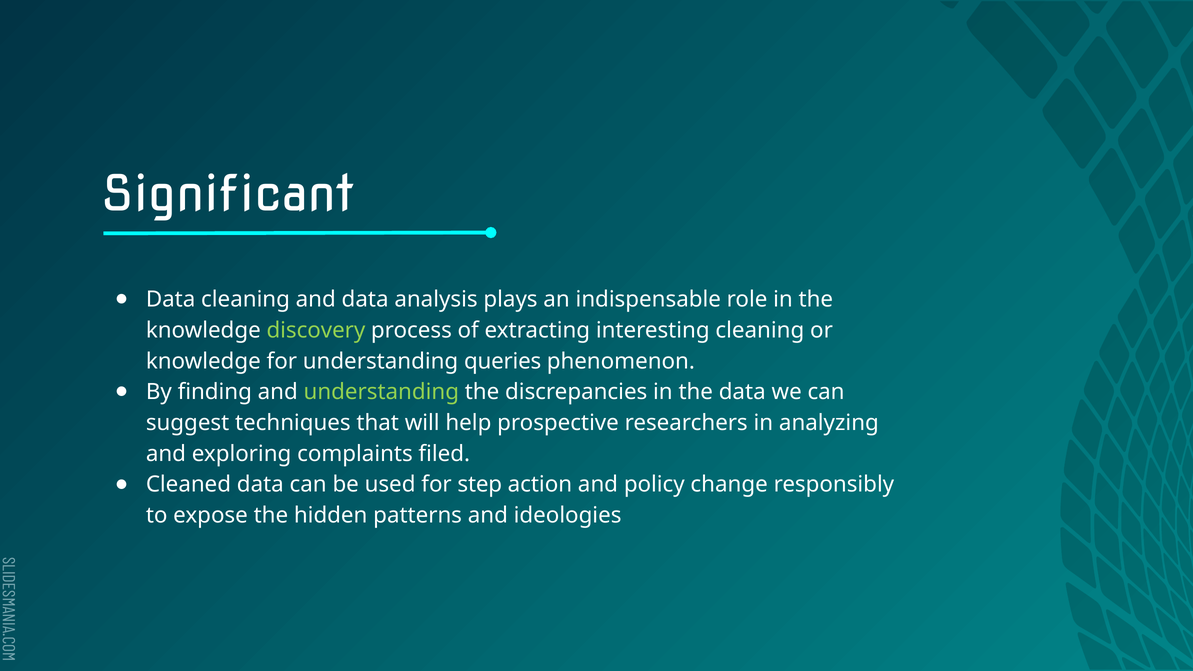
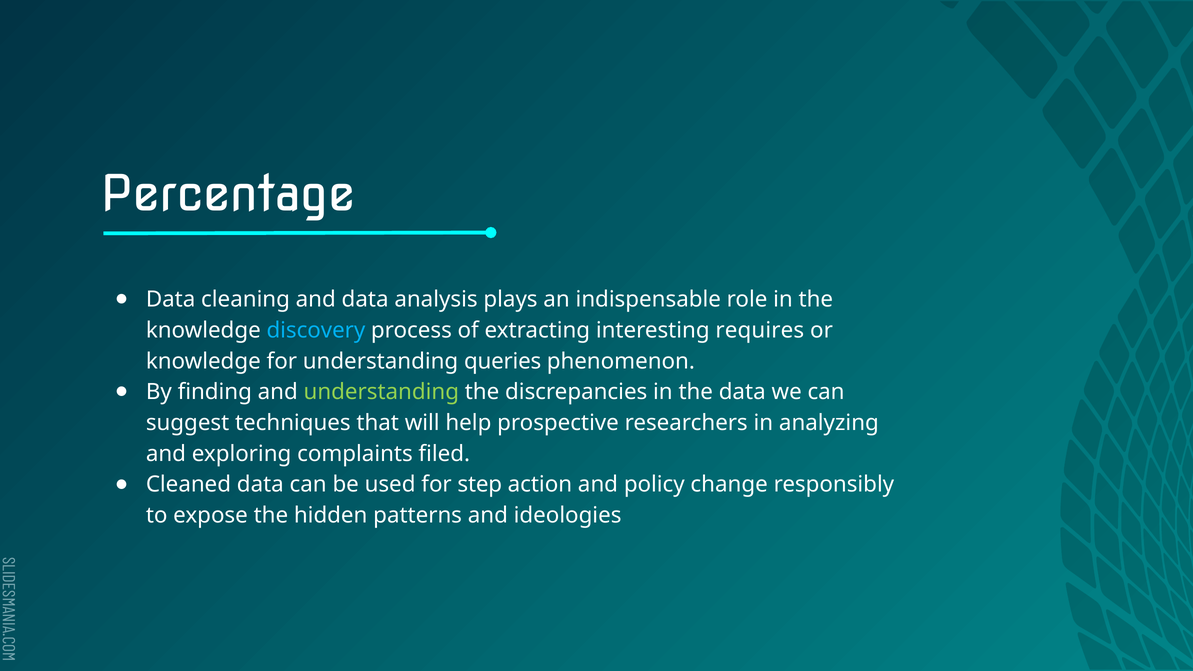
Significant: Significant -> Percentage (228, 194)
discovery colour: light green -> light blue (316, 330)
interesting cleaning: cleaning -> requires (760, 330)
